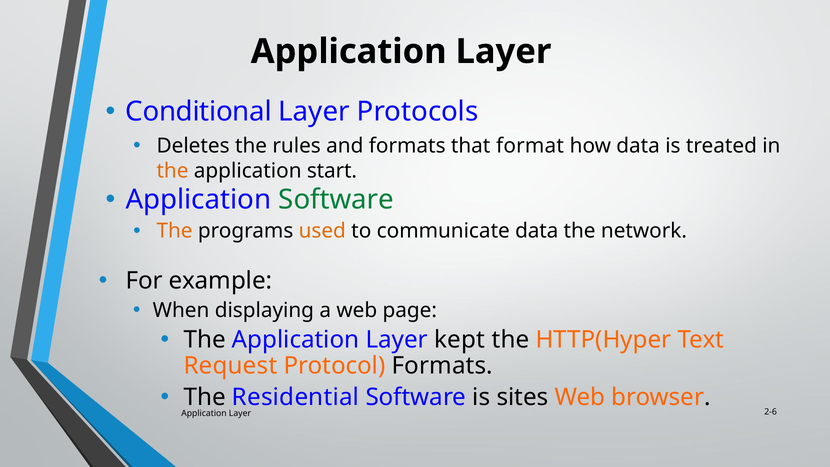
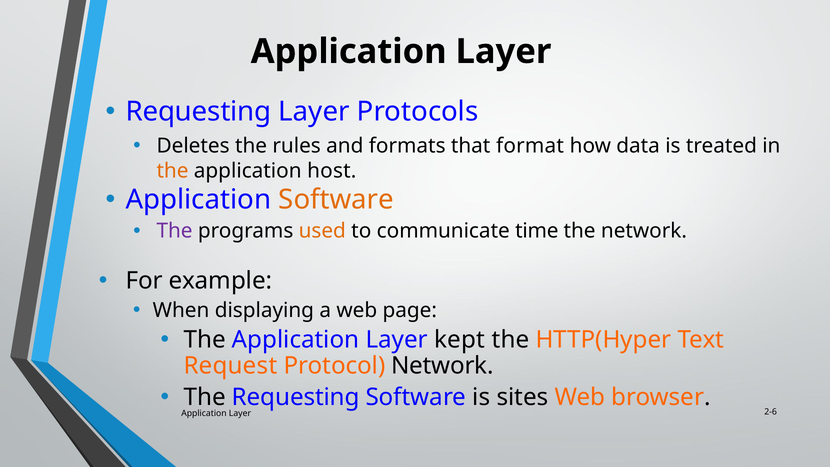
Conditional: Conditional -> Requesting (198, 112)
start: start -> host (332, 171)
Software colour: green -> orange (336, 200)
The colour: orange -> purple (175, 231)
communicate data: data -> time (537, 231)
Protocol Formats: Formats -> Network (442, 366)
Residential: Residential -> Requesting (296, 397)
